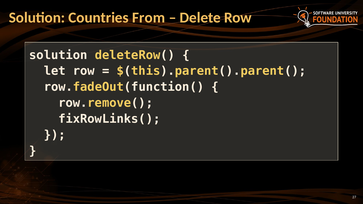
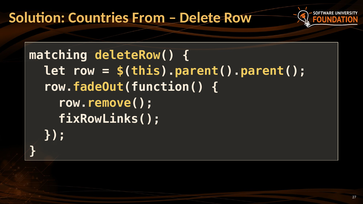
solution: solution -> matching (58, 55)
